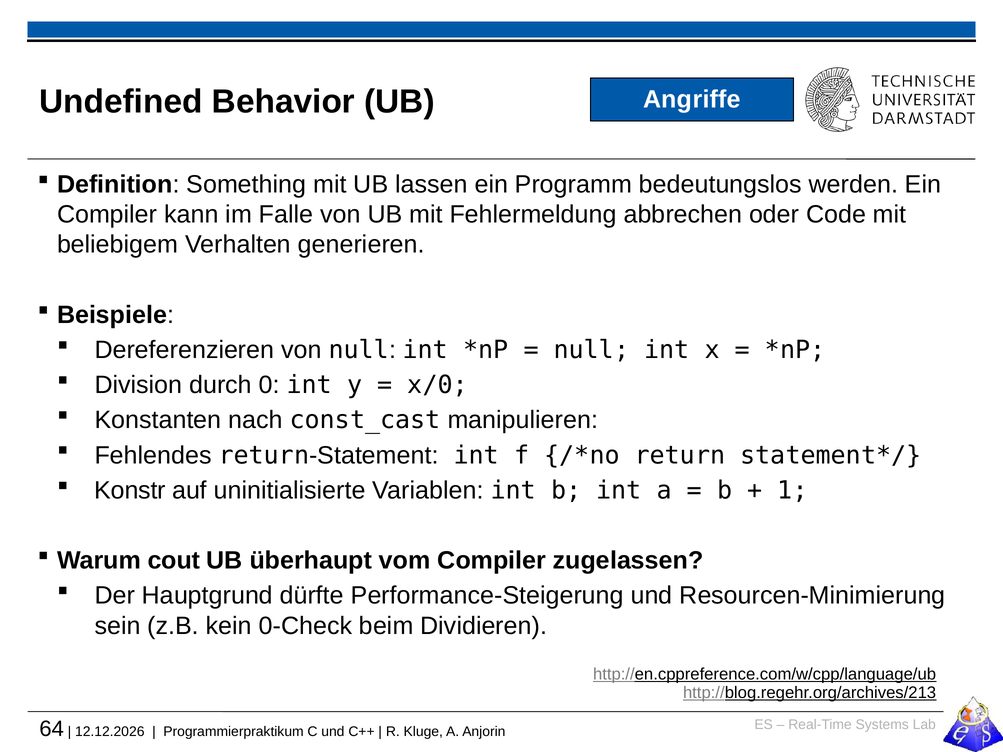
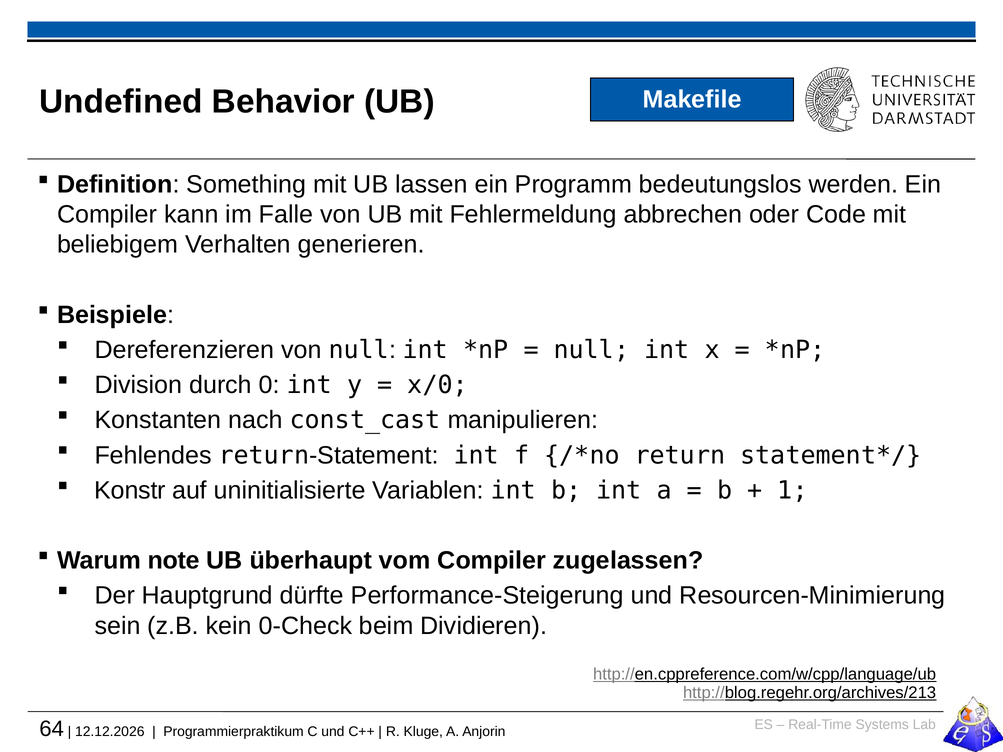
Angriffe: Angriffe -> Makefile (692, 100)
cout: cout -> note (174, 561)
